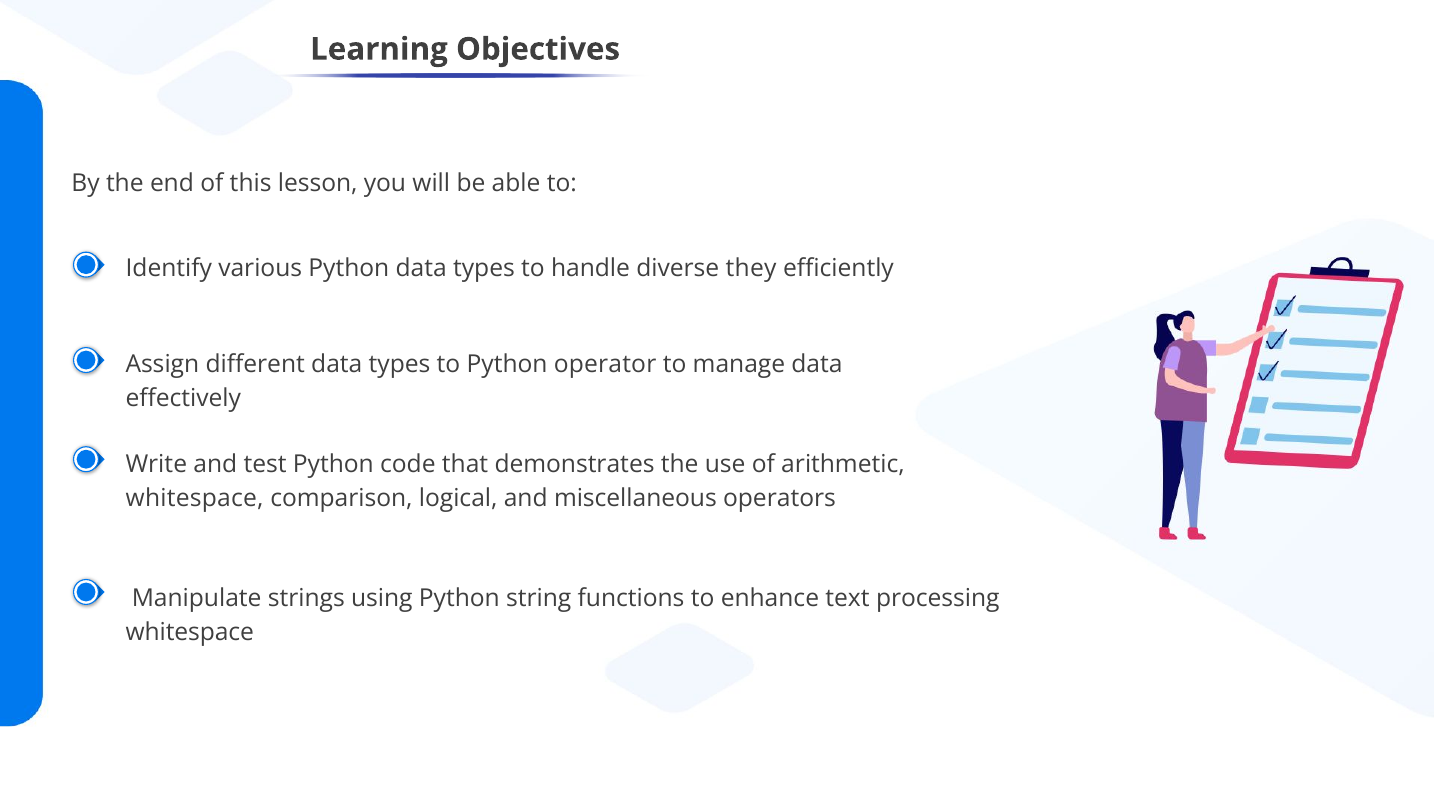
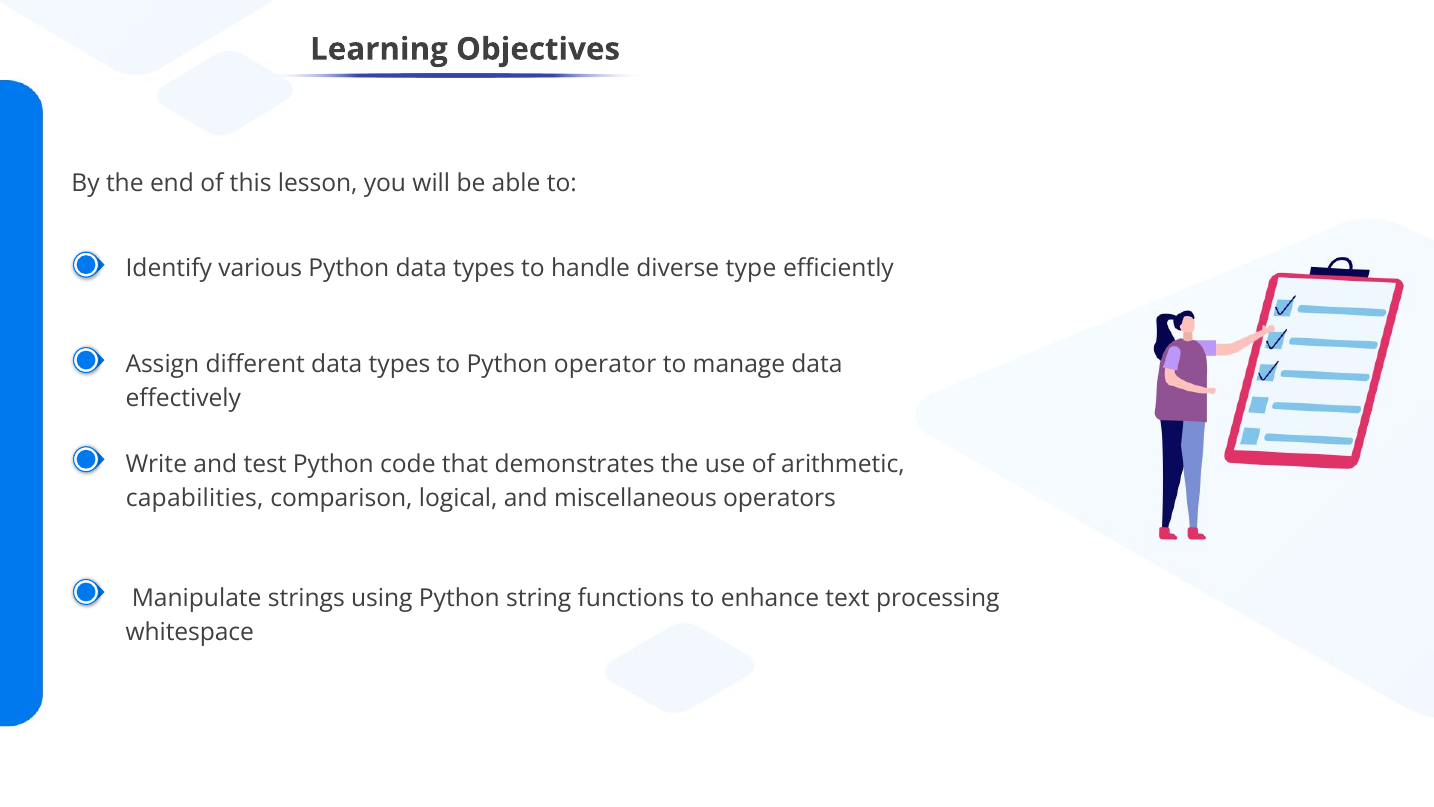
they: they -> type (751, 268)
whitespace: whitespace -> capabilities (195, 498)
